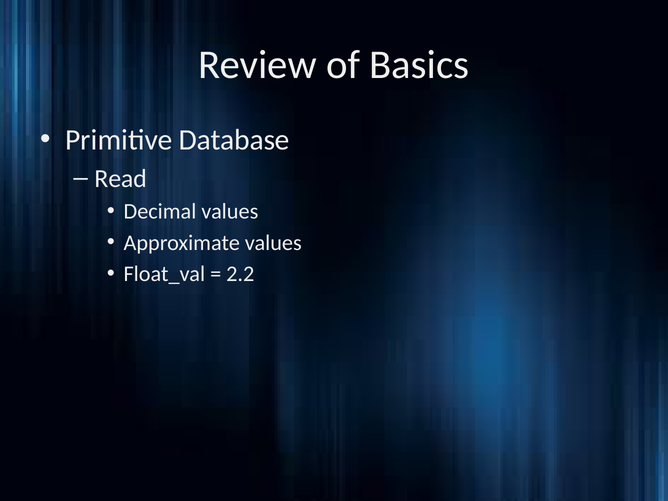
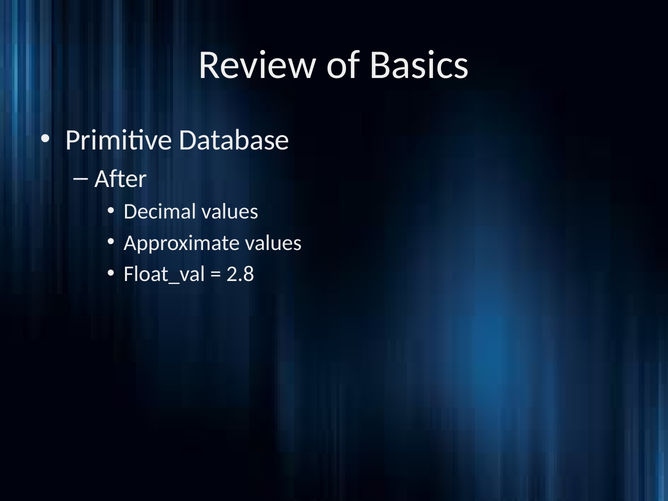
Read: Read -> After (121, 178)
2.2: 2.2 -> 2.8 (240, 274)
